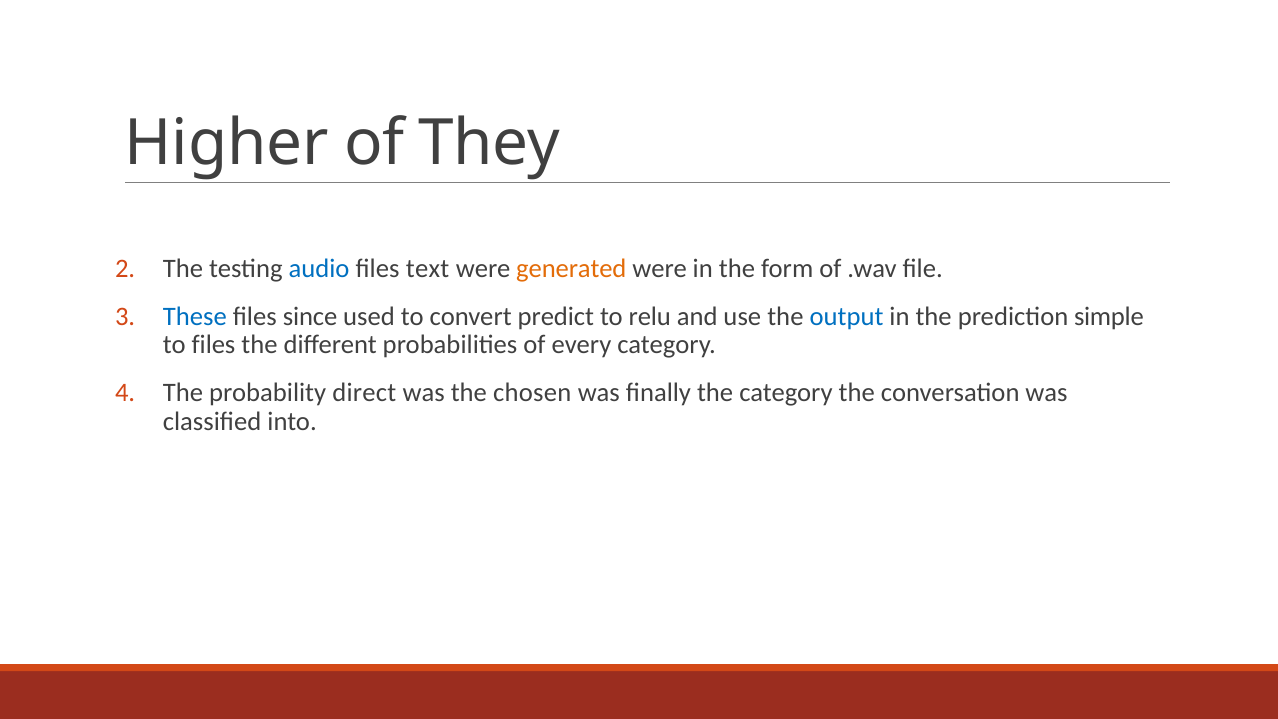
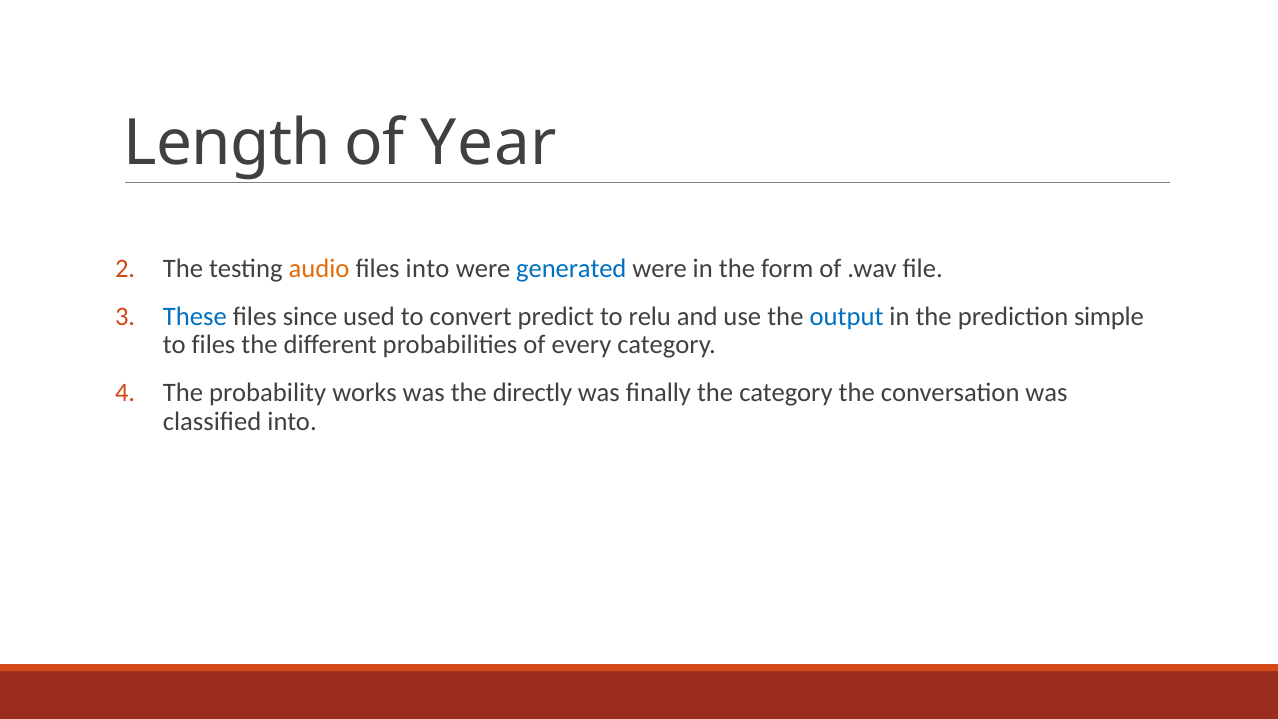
Higher: Higher -> Length (227, 143)
They: They -> Year (489, 143)
audio colour: blue -> orange (319, 269)
files text: text -> into (428, 269)
generated colour: orange -> blue (571, 269)
direct: direct -> works (365, 393)
chosen: chosen -> directly (532, 393)
